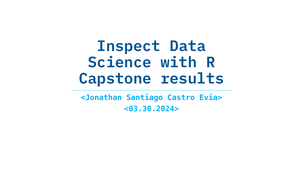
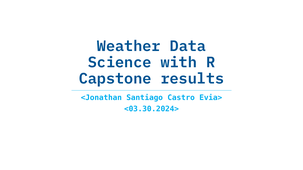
Inspect: Inspect -> Weather (129, 46)
